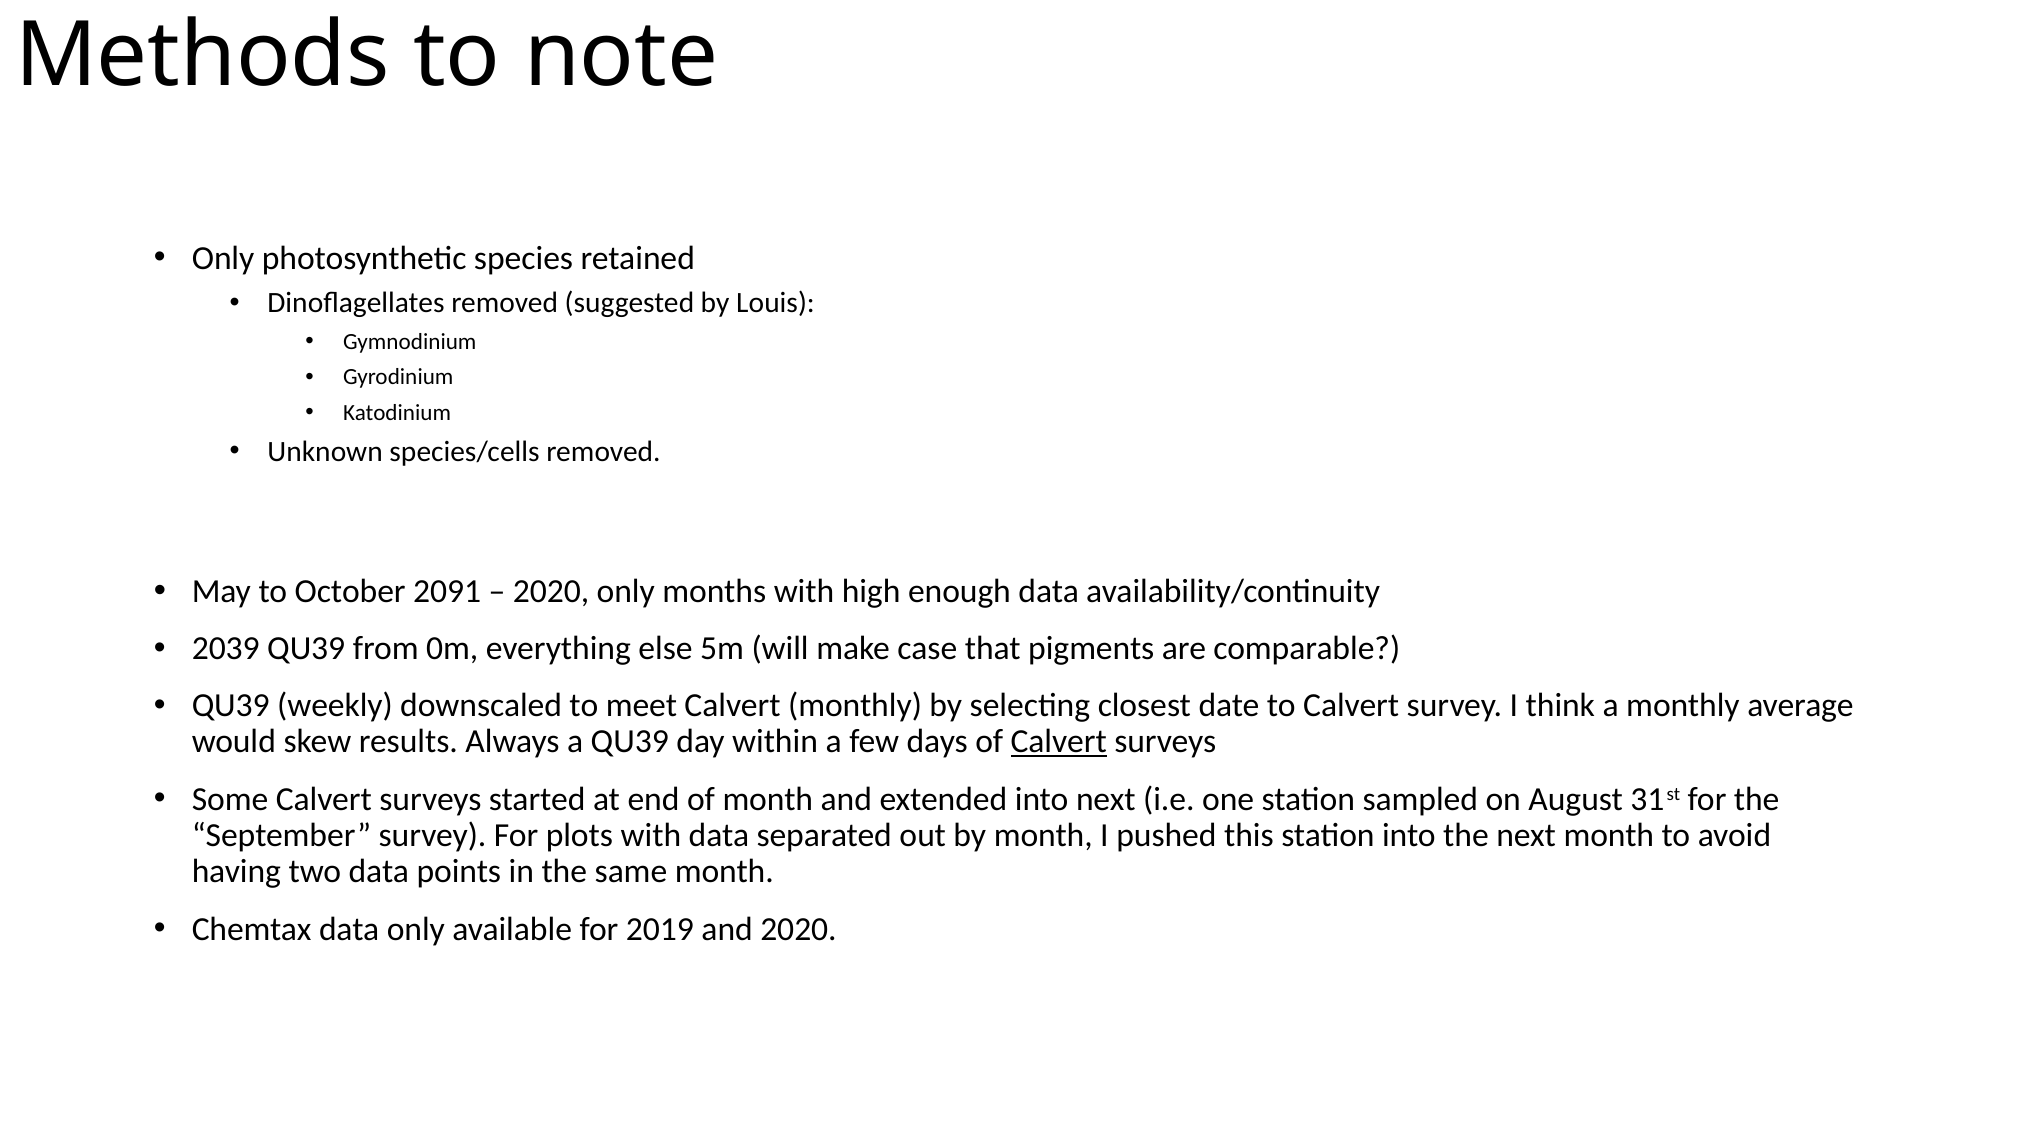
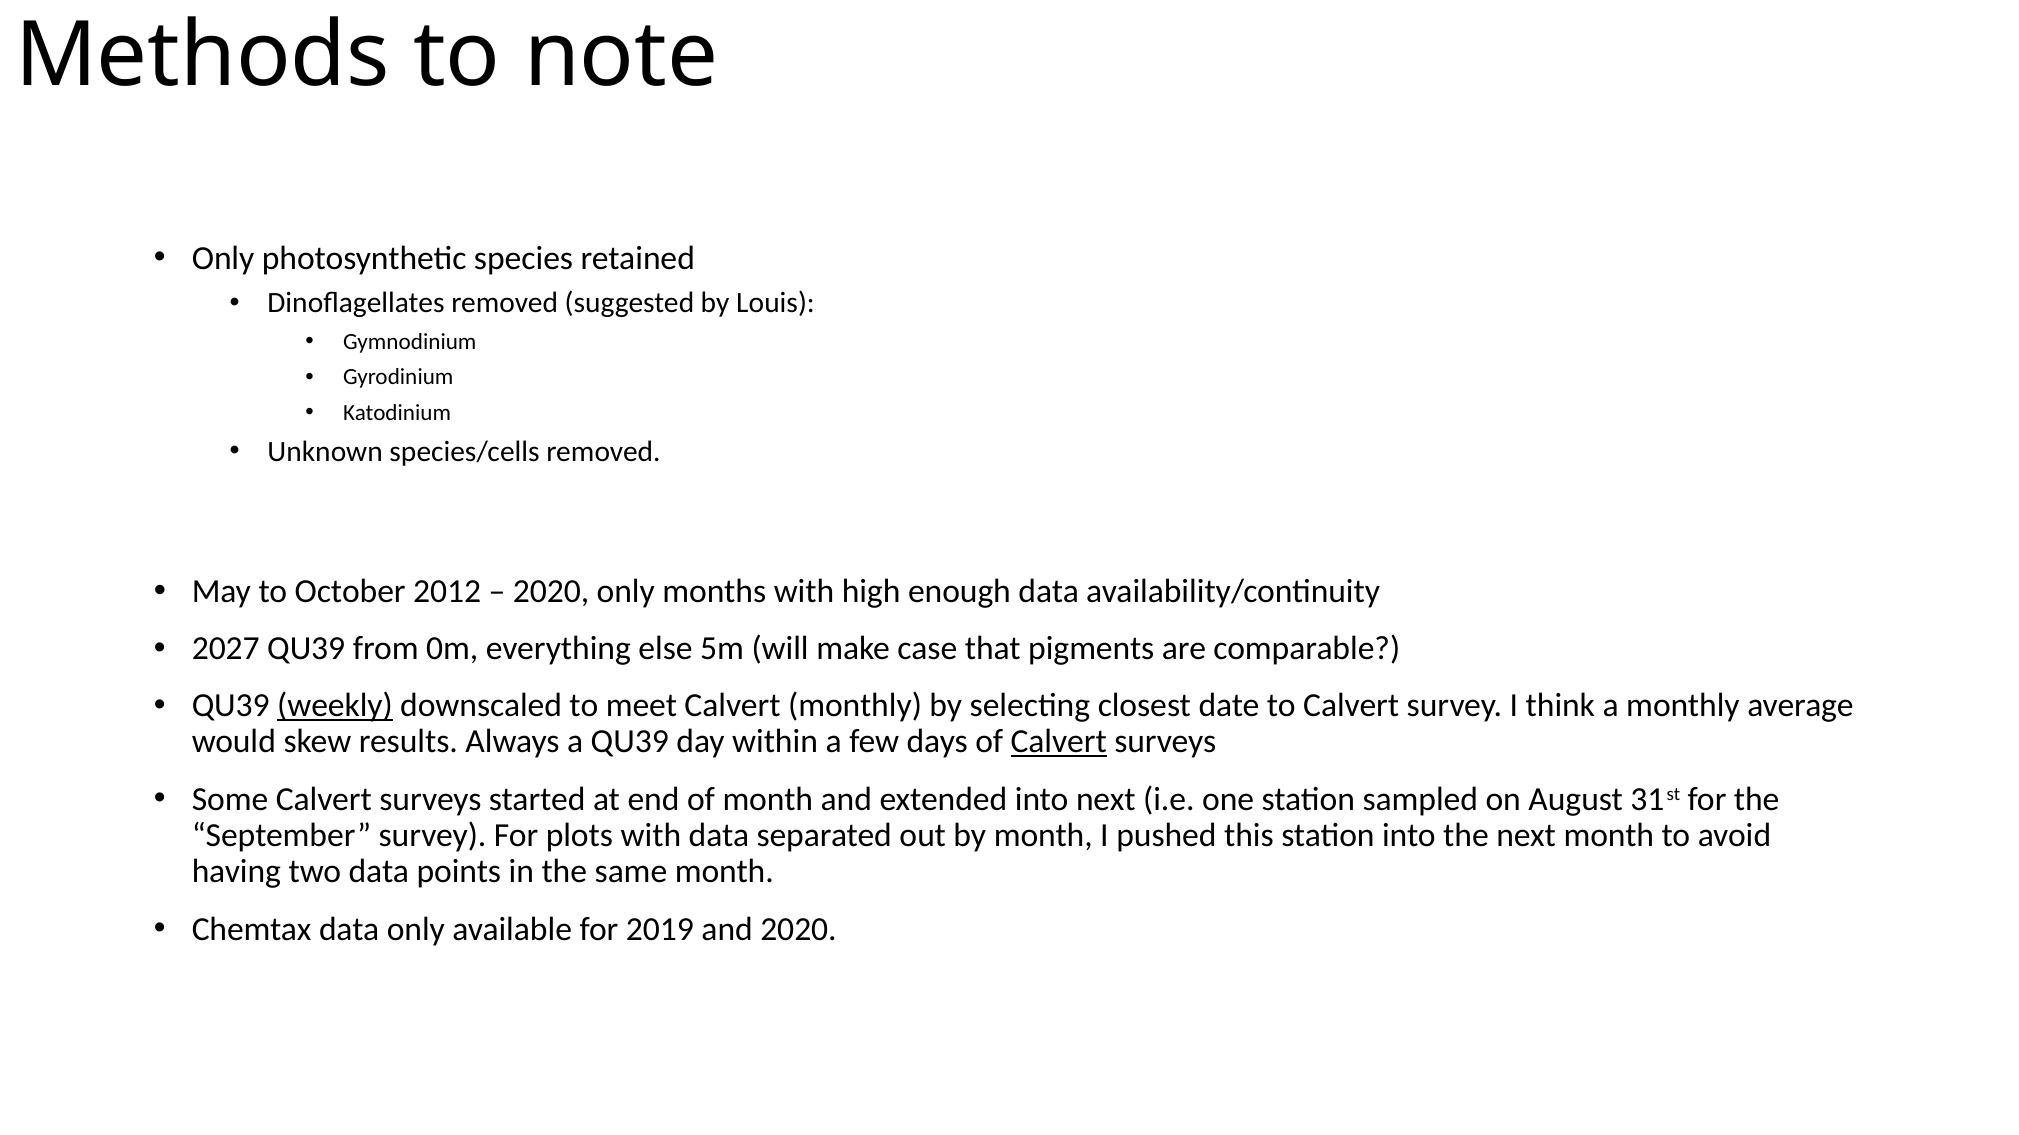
2091: 2091 -> 2012 (447, 591)
2039: 2039 -> 2027 (226, 649)
weekly underline: none -> present (335, 706)
